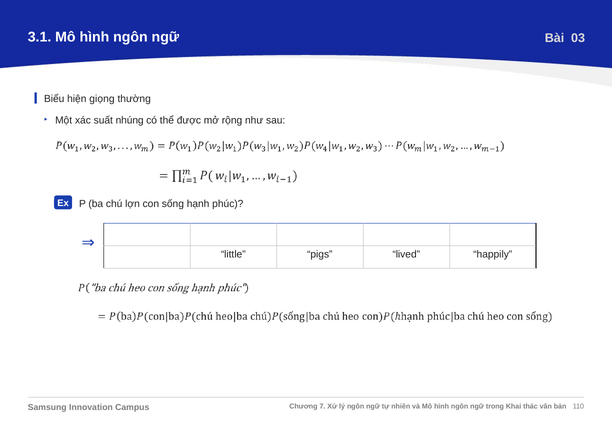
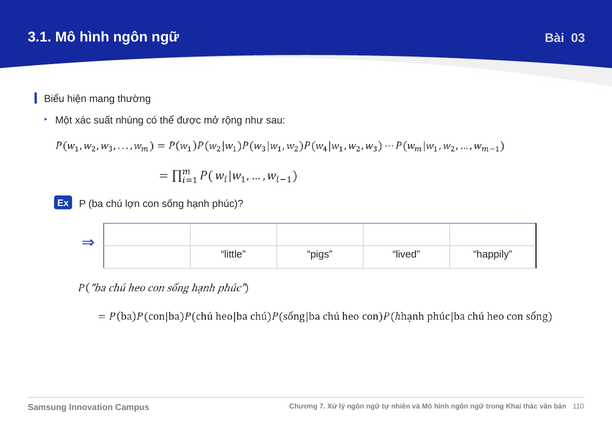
giọng: giọng -> mang (102, 99)
